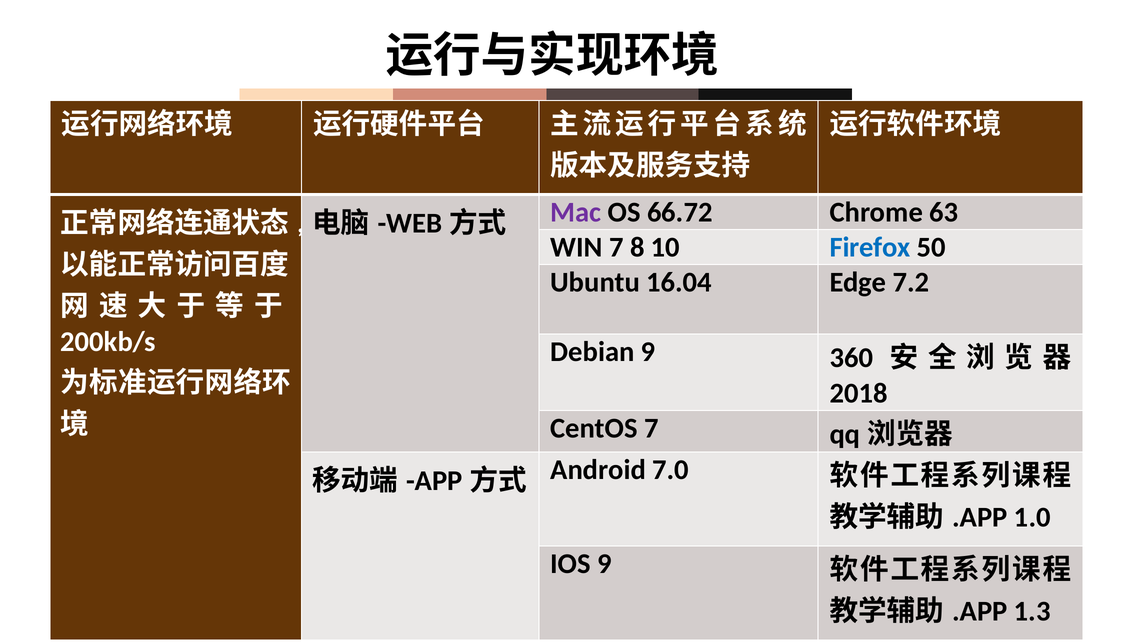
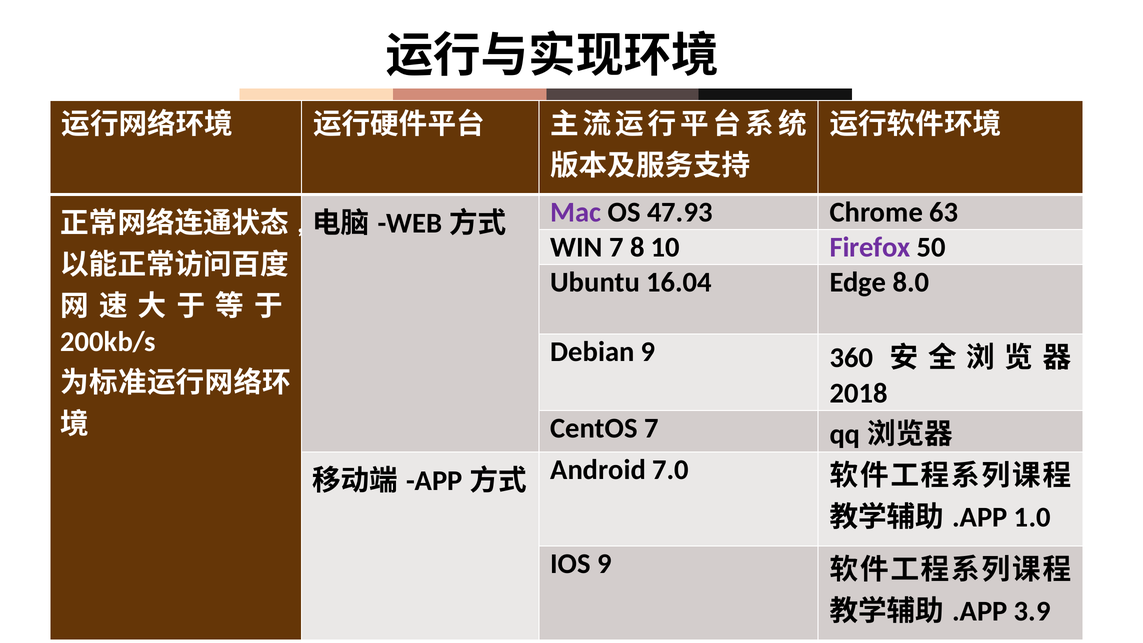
66.72: 66.72 -> 47.93 (680, 212)
Firefox colour: blue -> purple (870, 247)
7.2: 7.2 -> 8.0 (911, 282)
1.3: 1.3 -> 3.9 (1032, 611)
